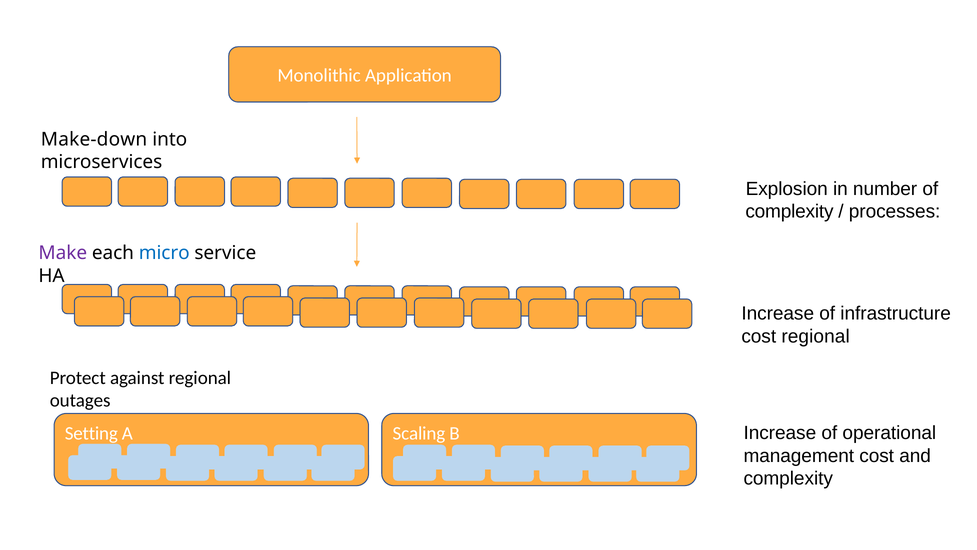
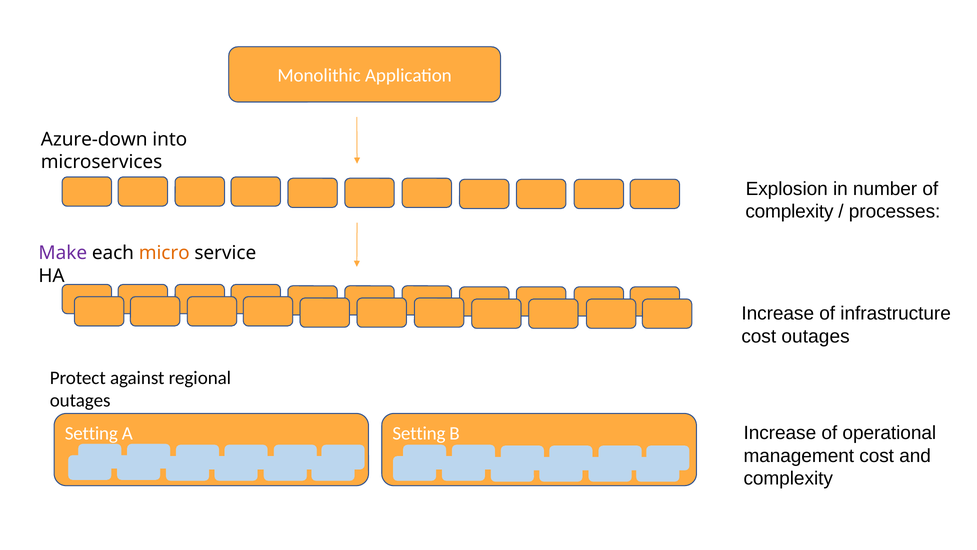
Make-down: Make-down -> Azure-down (94, 139)
micro colour: blue -> orange (164, 253)
cost regional: regional -> outages (816, 336)
A Scaling: Scaling -> Setting (419, 433)
